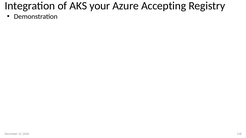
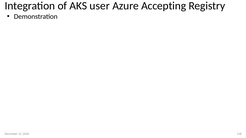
your: your -> user (100, 6)
